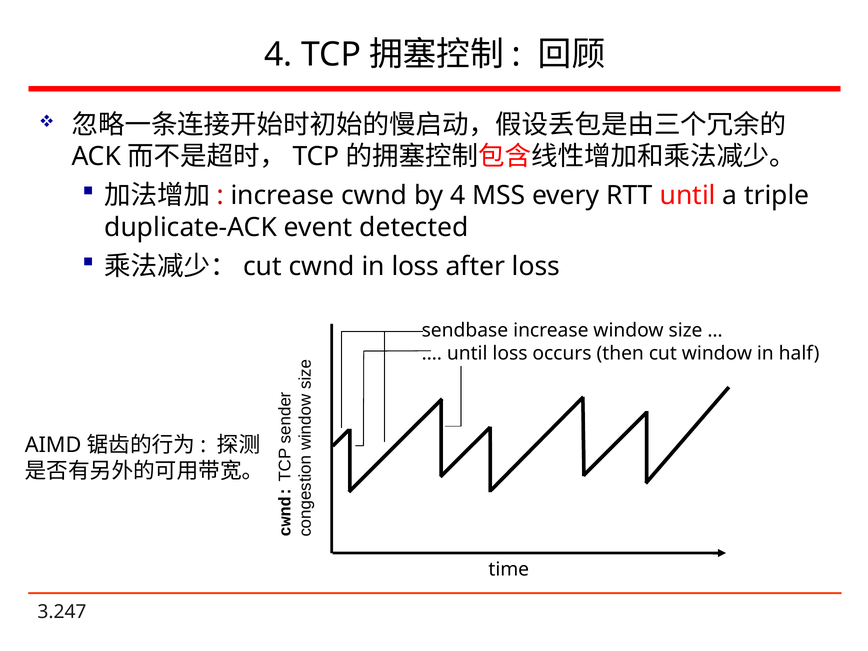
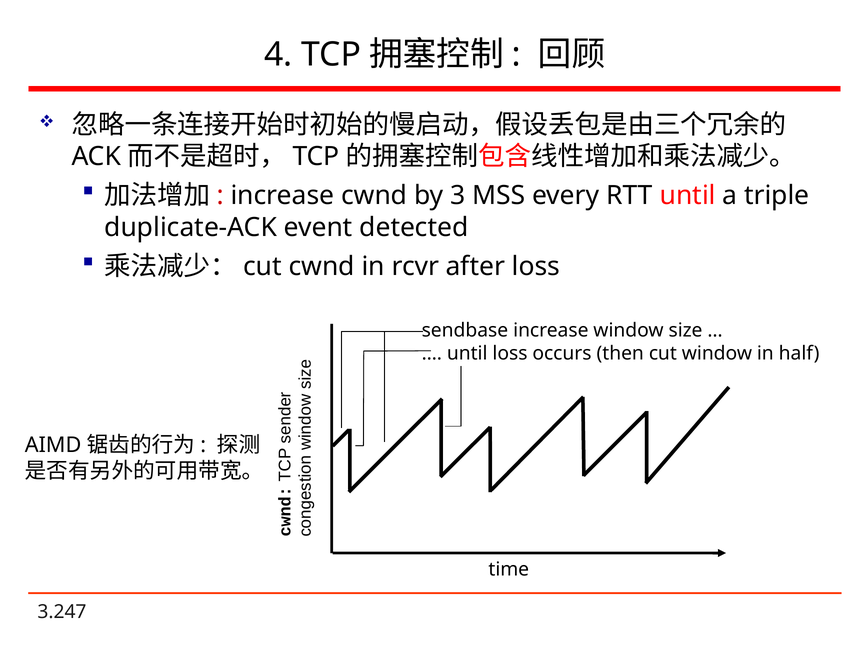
by 4: 4 -> 3 (458, 196)
in loss: loss -> rcvr (415, 267)
